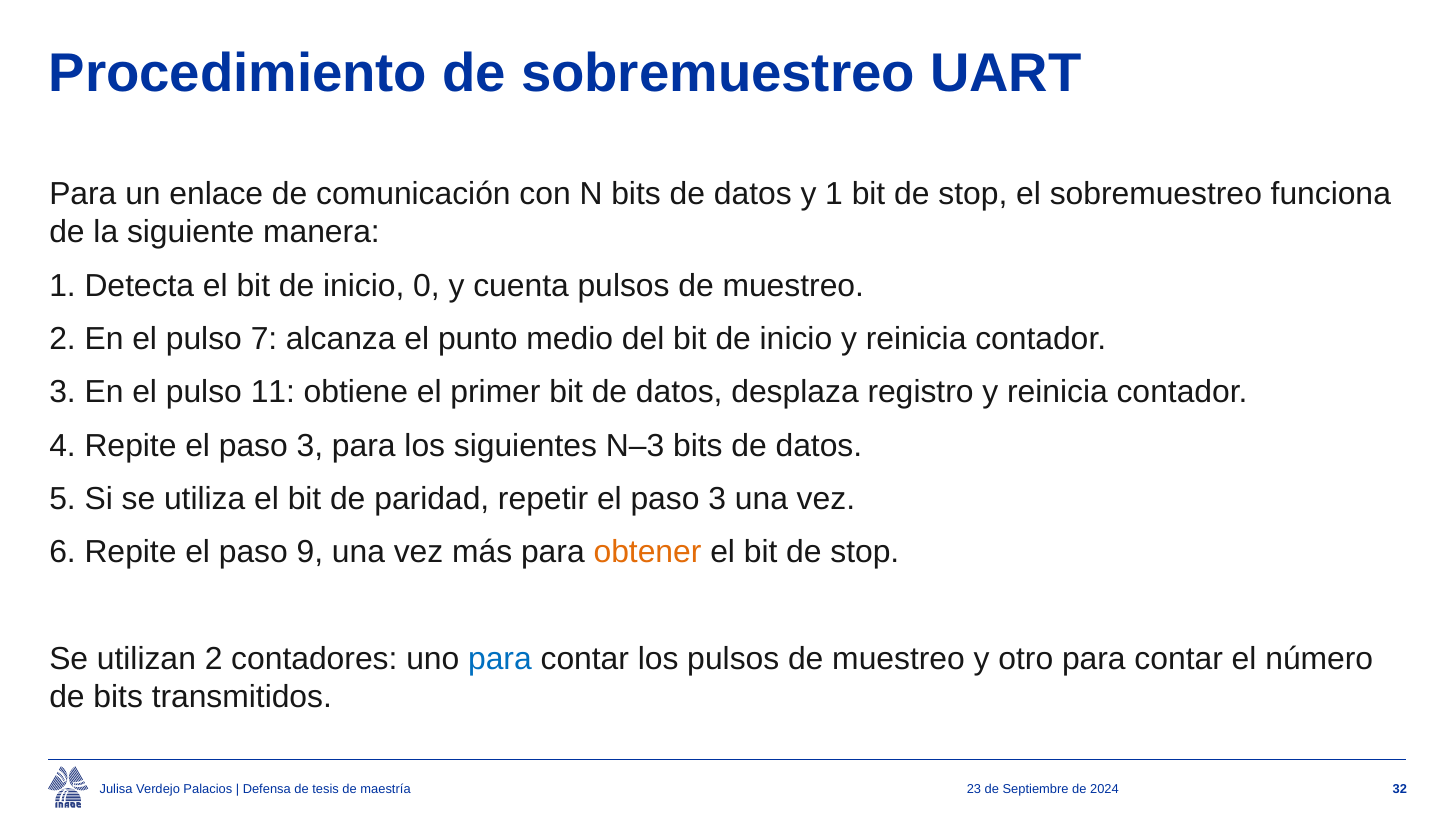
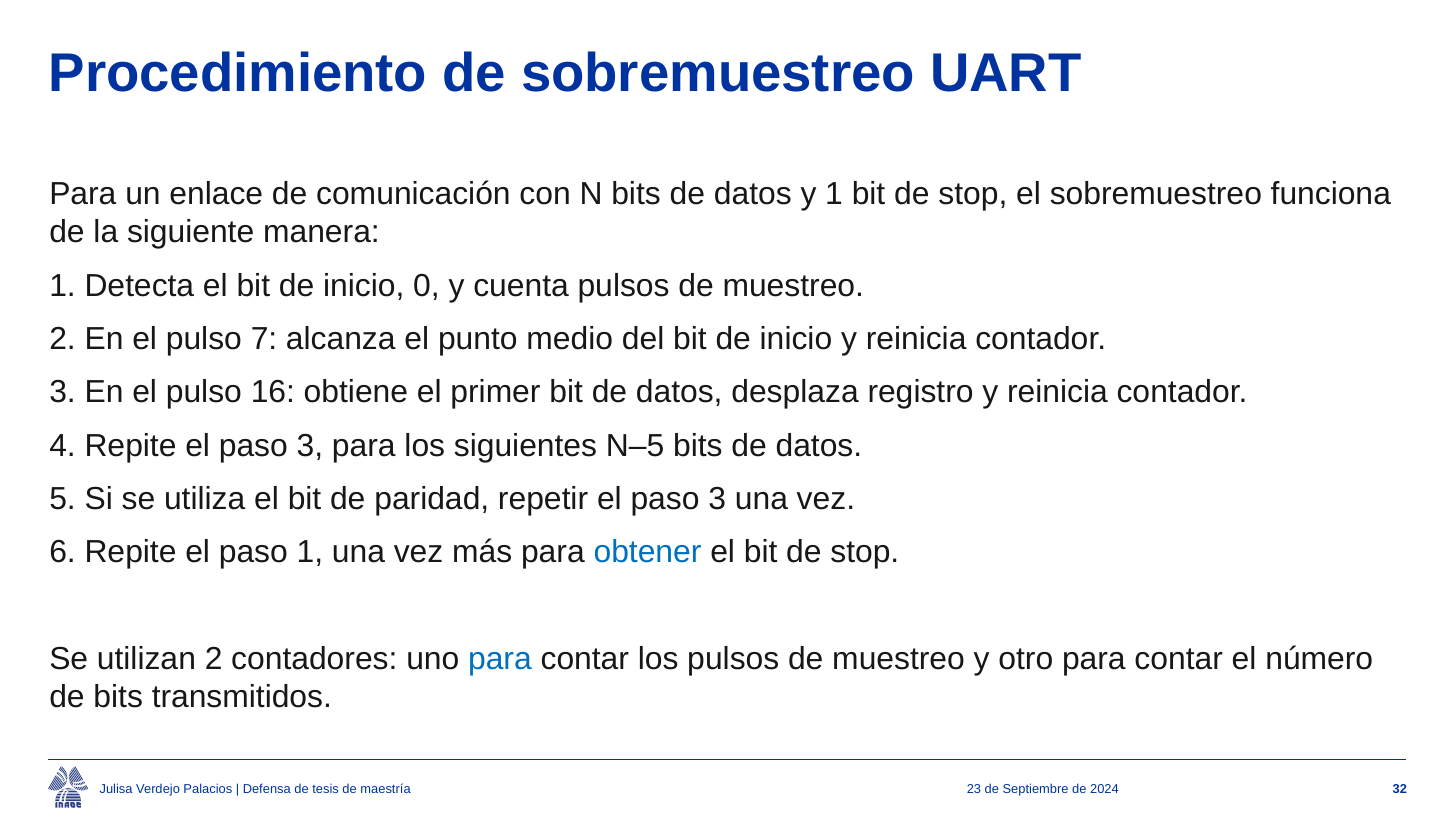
11: 11 -> 16 (273, 393)
N–3: N–3 -> N–5 (635, 446)
paso 9: 9 -> 1 (310, 553)
obtener colour: orange -> blue (648, 553)
